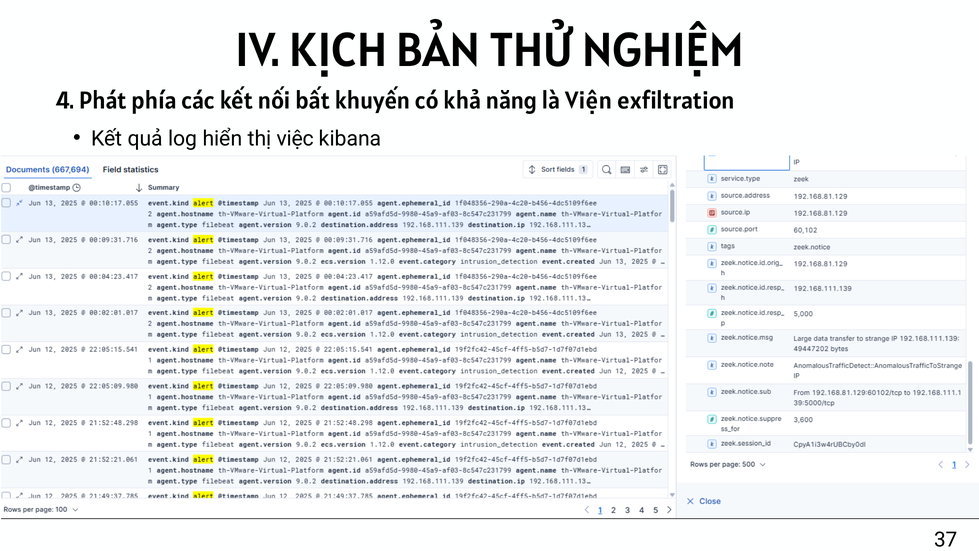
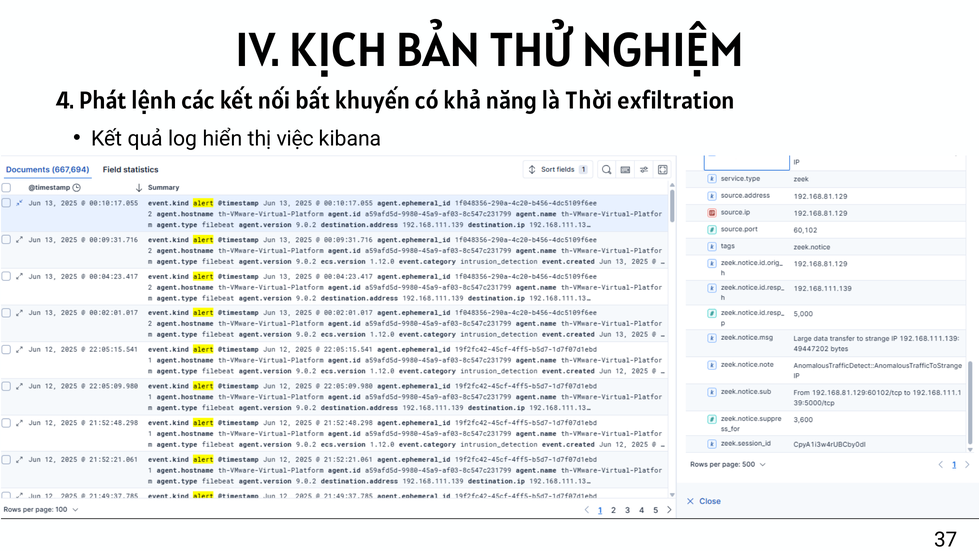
phía: phía -> lệnh (154, 101)
Viện: Viện -> Thời (589, 101)
